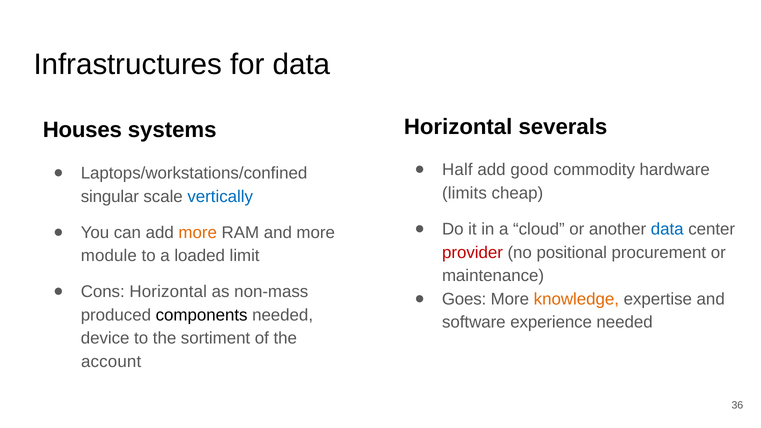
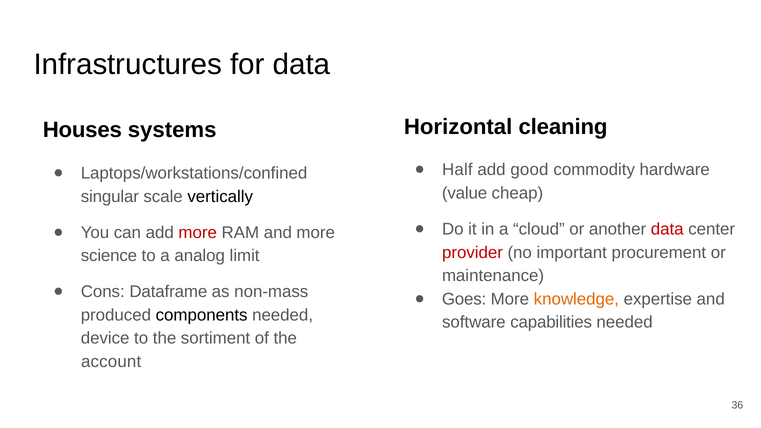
severals: severals -> cleaning (563, 127)
limits: limits -> value (465, 193)
vertically colour: blue -> black (220, 197)
data colour: blue -> red (667, 229)
more colour: orange -> red (198, 232)
positional: positional -> important (572, 253)
module: module -> science (109, 256)
loaded: loaded -> analog (200, 256)
Cons Horizontal: Horizontal -> Dataframe (168, 292)
experience: experience -> capabilities (551, 322)
